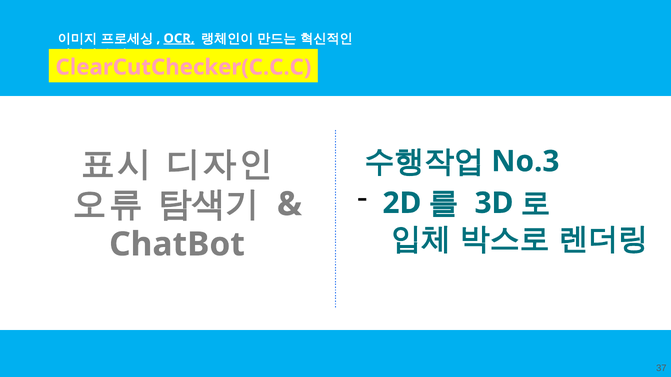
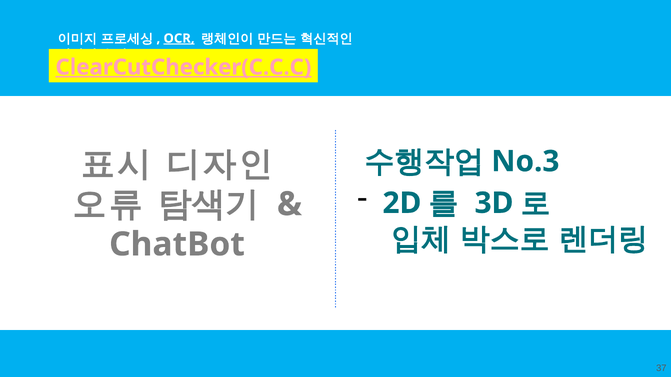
ClearCutChecker(C.C.C underline: none -> present (183, 67)
